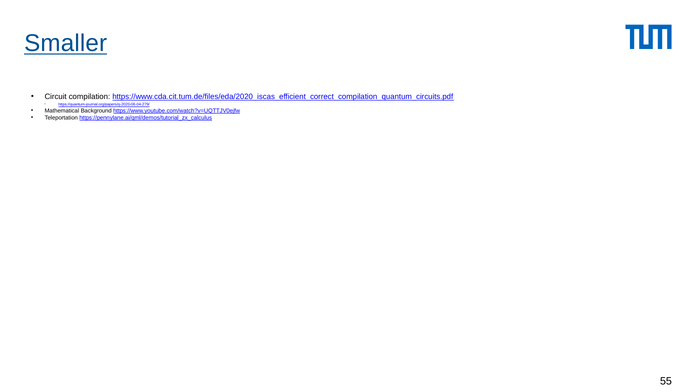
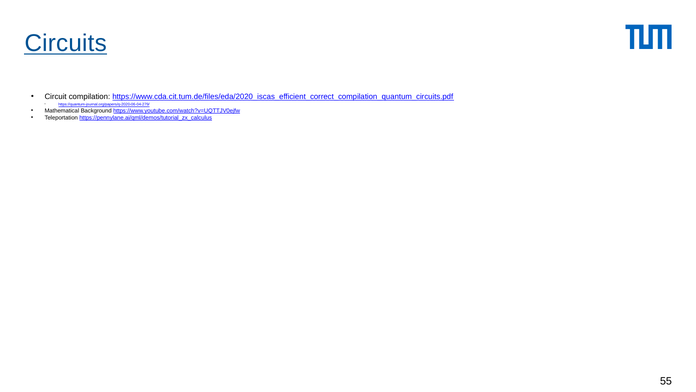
Smaller: Smaller -> Circuits (66, 43)
